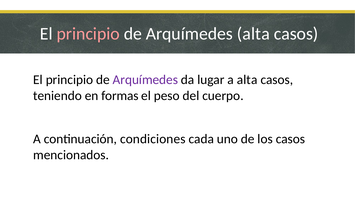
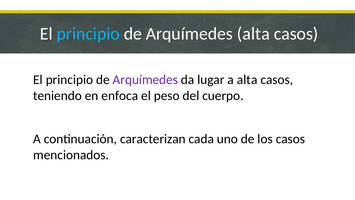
principio colour: pink -> light blue (88, 34)
formas: formas -> enfoca (120, 96)
condiciones: condiciones -> caracterizan (153, 139)
